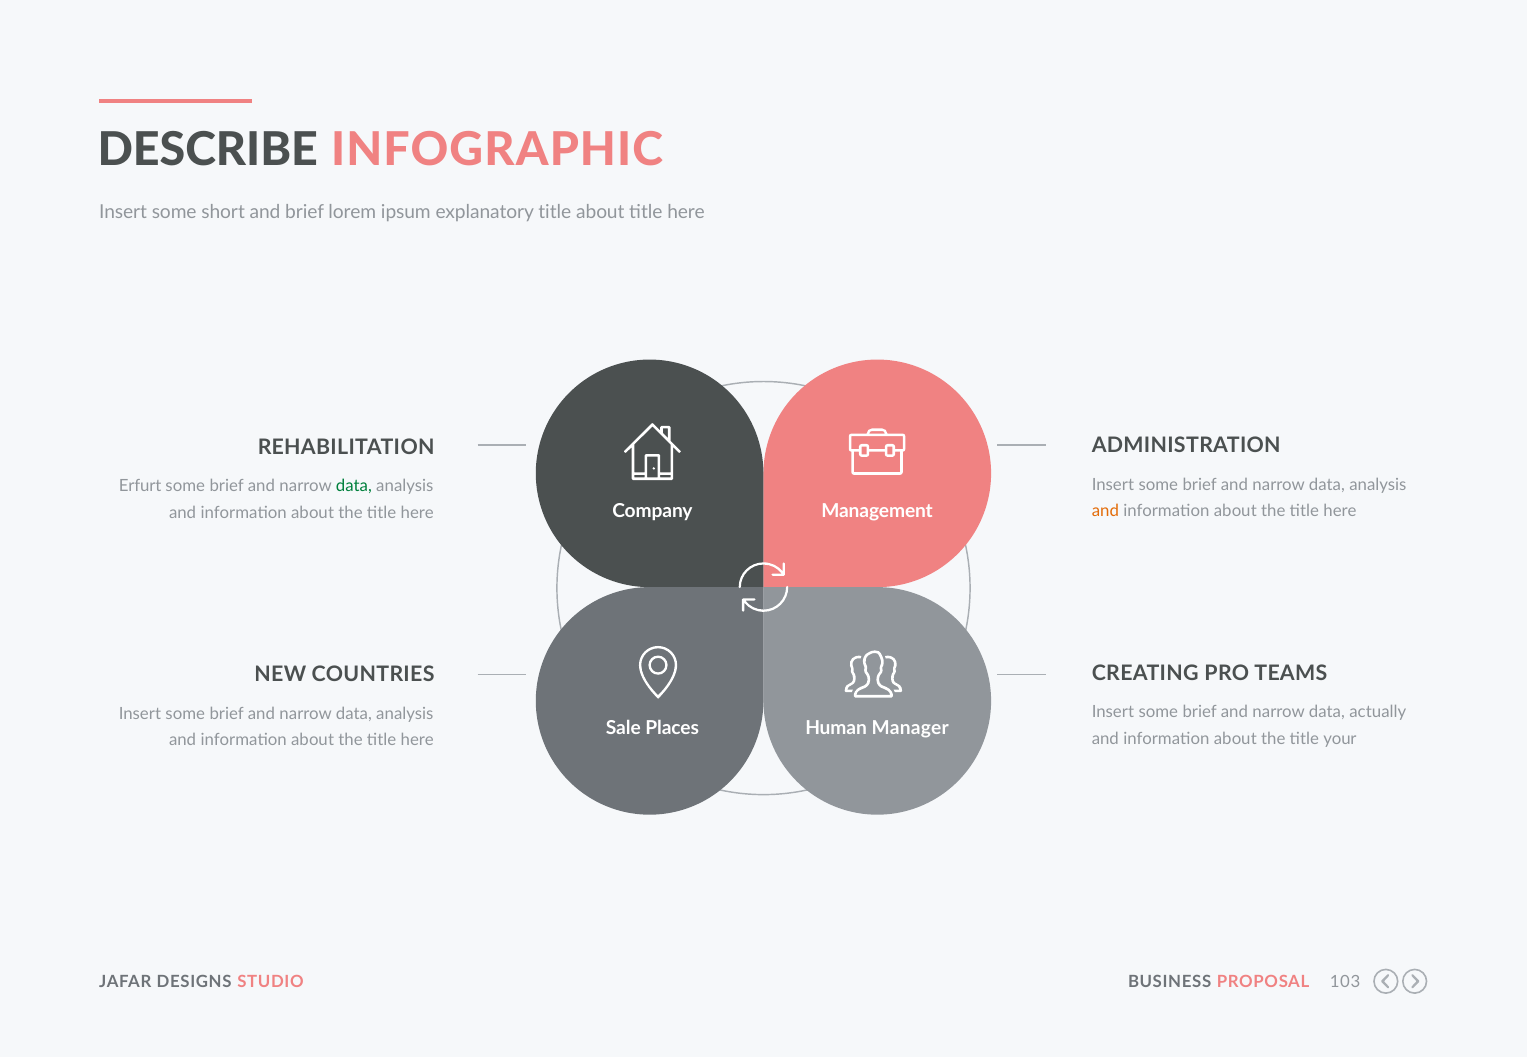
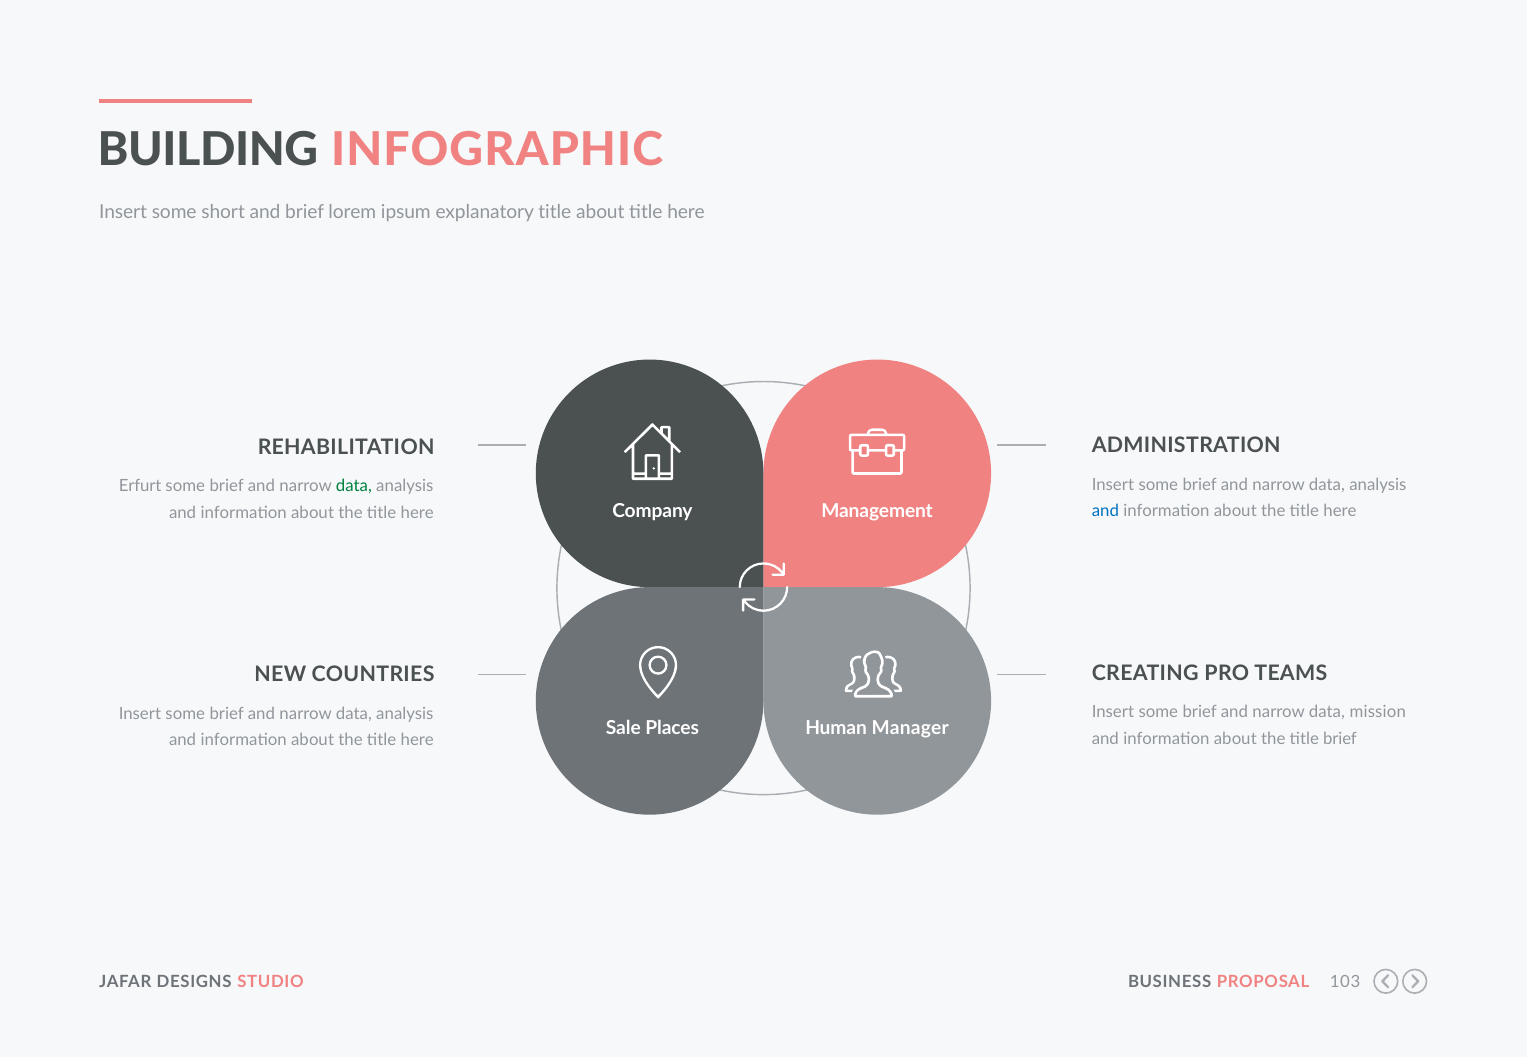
DESCRIBE: DESCRIBE -> BUILDING (208, 150)
and colour: orange -> blue (1105, 511)
actually: actually -> mission (1378, 712)
title your: your -> brief (1340, 739)
